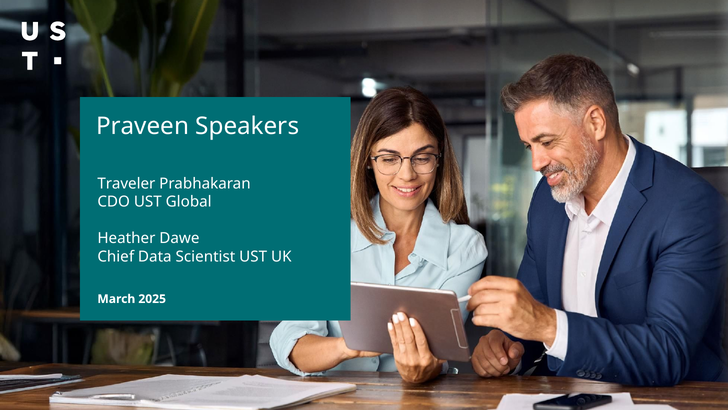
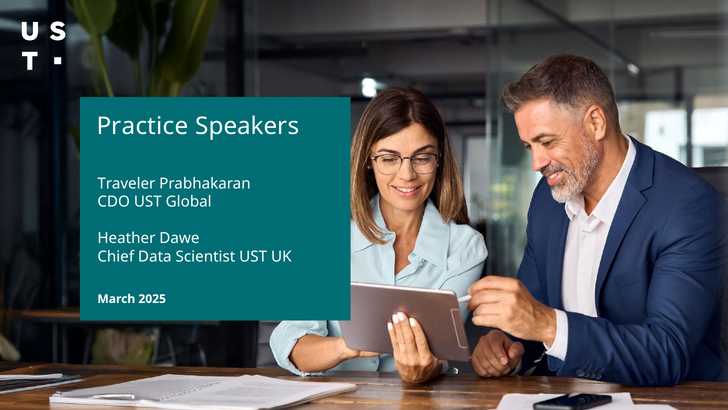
Praveen: Praveen -> Practice (143, 126)
